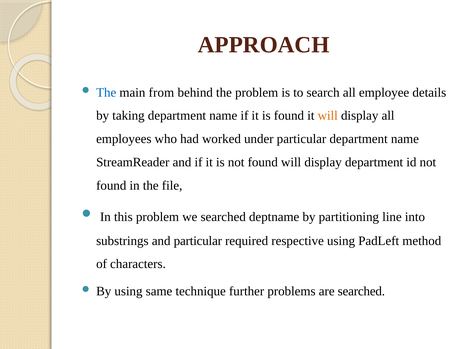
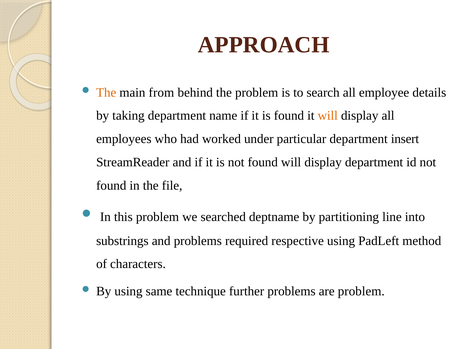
The colour: blue -> orange (106, 92)
particular department name: name -> insert (405, 139)
and particular: particular -> problems (198, 241)
are searched: searched -> problem (361, 291)
